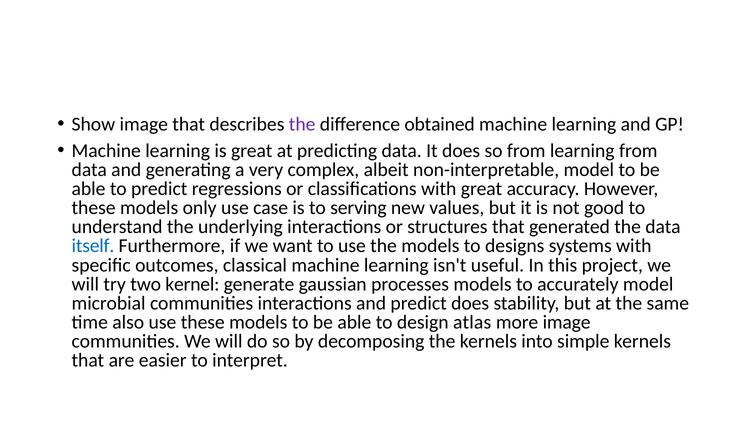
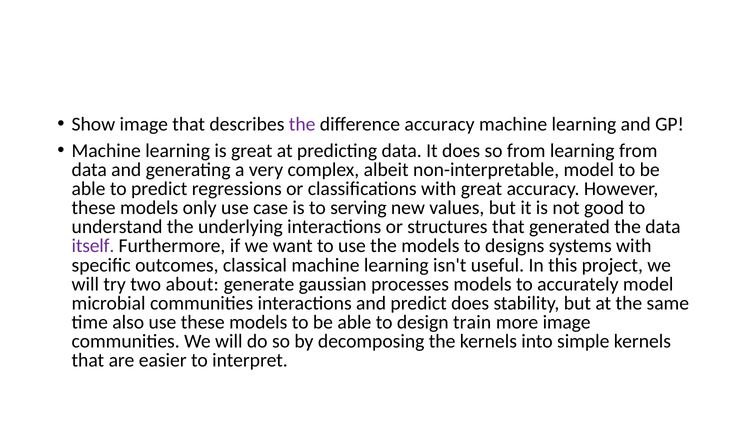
difference obtained: obtained -> accuracy (439, 125)
itself colour: blue -> purple (93, 246)
kernel: kernel -> about (192, 284)
atlas: atlas -> train (472, 322)
